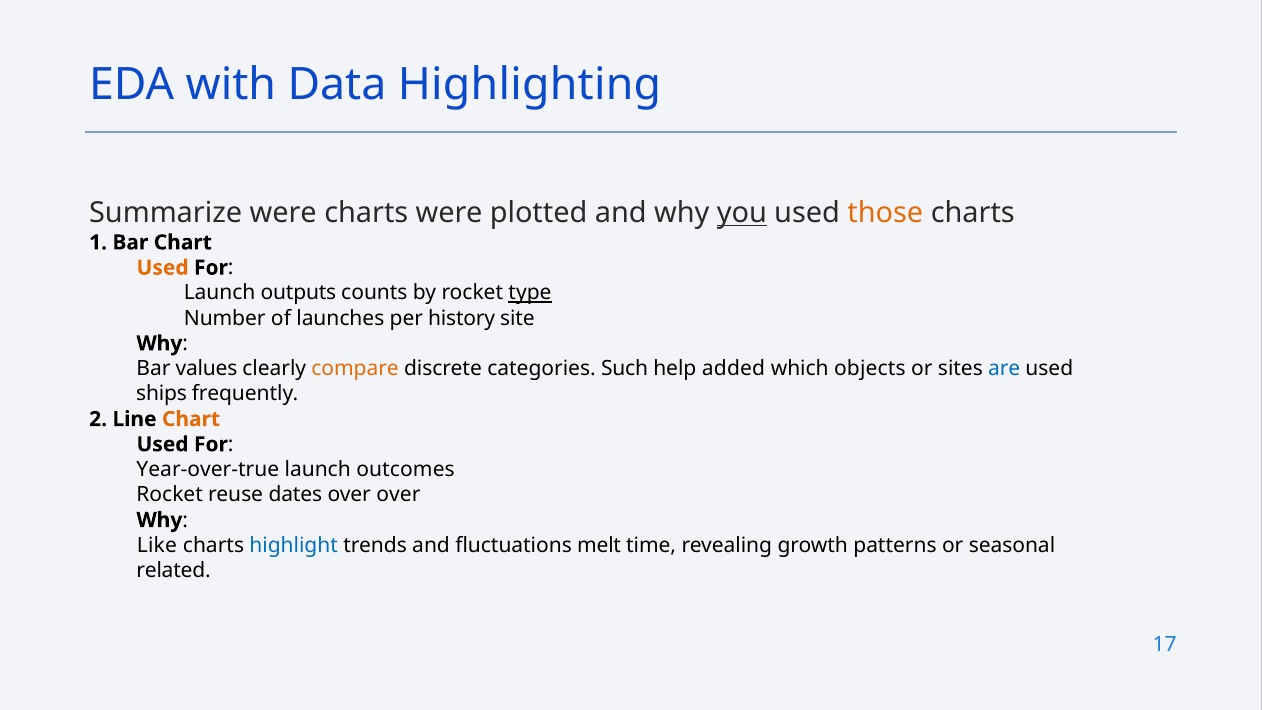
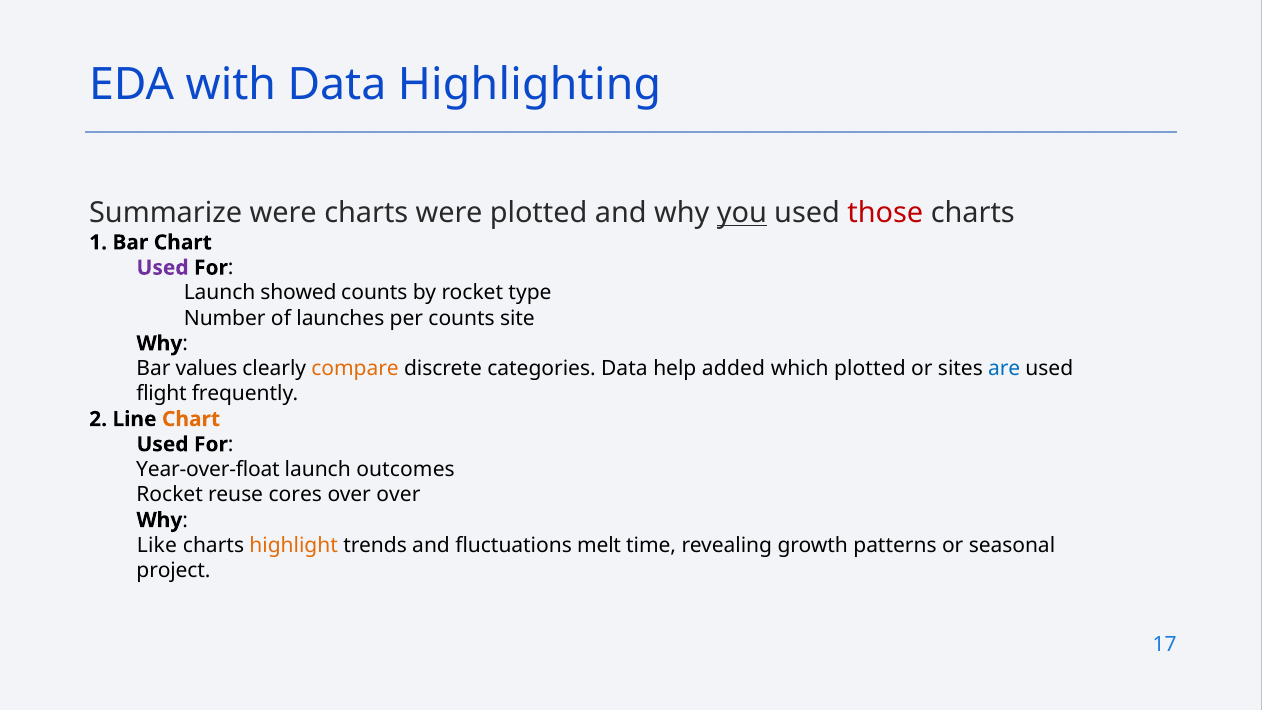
those colour: orange -> red (885, 213)
Used colour: orange -> purple (163, 268)
outputs: outputs -> showed (298, 293)
type underline: present -> none (530, 293)
per history: history -> counts (462, 318)
categories Such: Such -> Data (624, 369)
which objects: objects -> plotted (870, 369)
ships: ships -> flight (162, 394)
Year-over-true: Year-over-true -> Year-over-float (208, 470)
dates: dates -> cores (295, 495)
highlight colour: blue -> orange (294, 545)
related: related -> project (173, 570)
